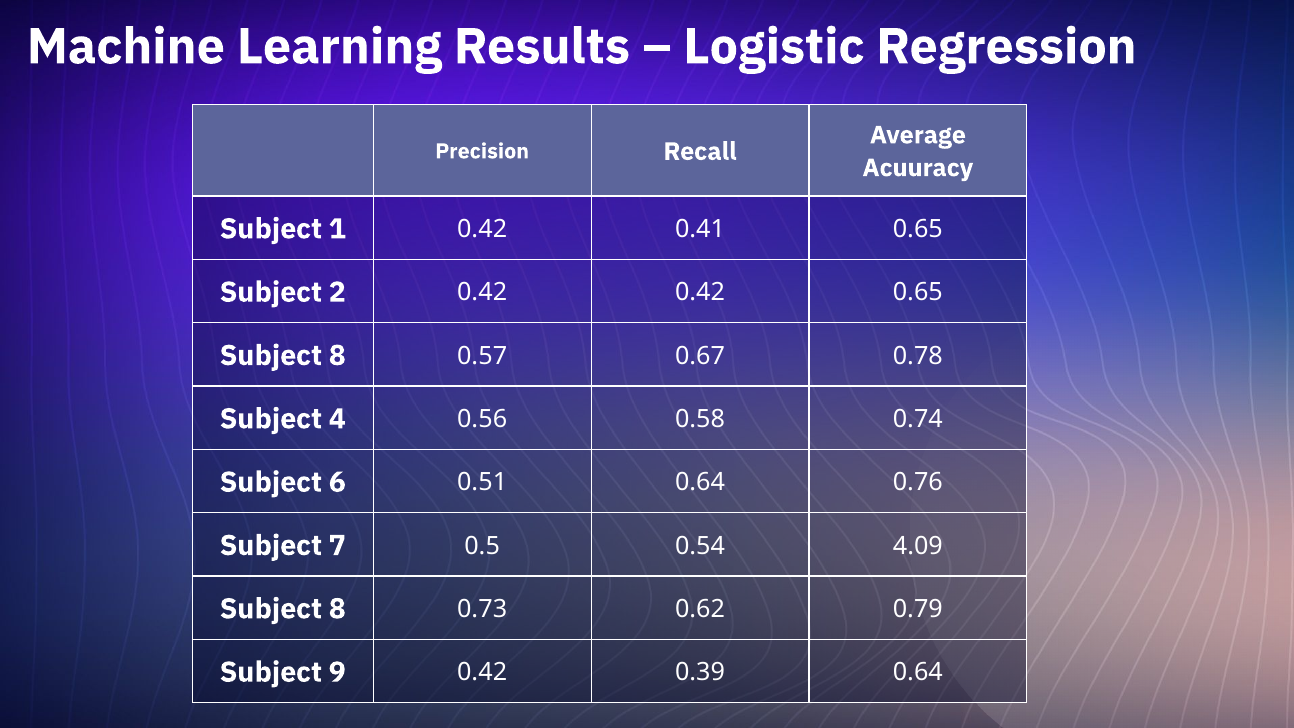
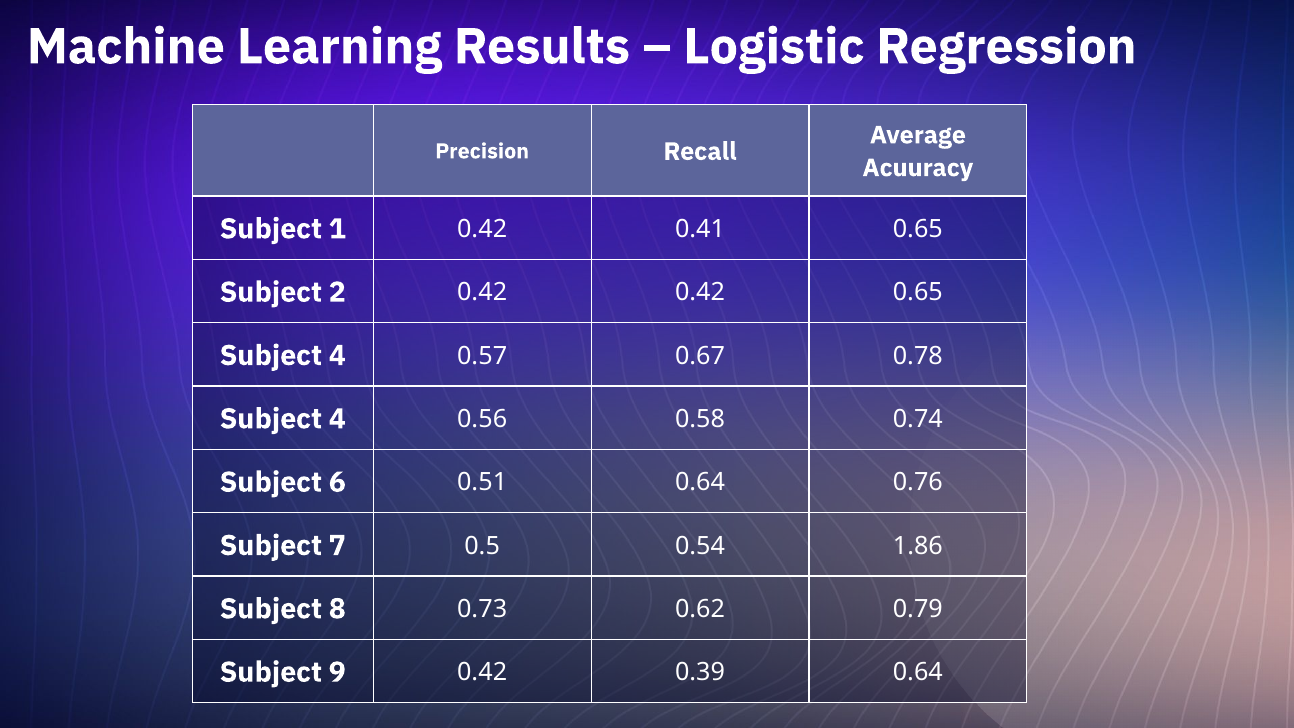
8: 8 -> 4 (337, 355)
4.09: 4.09 -> 1.86 (918, 546)
